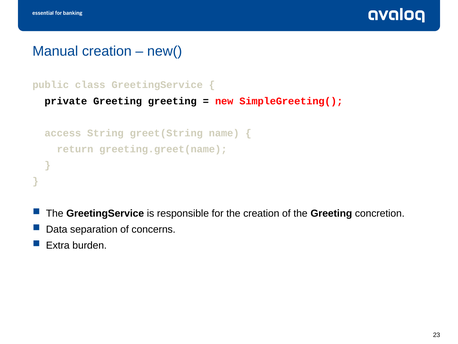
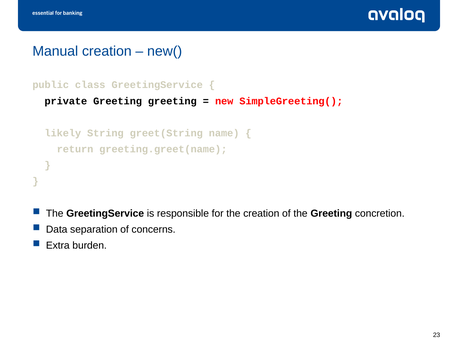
access: access -> likely (63, 133)
